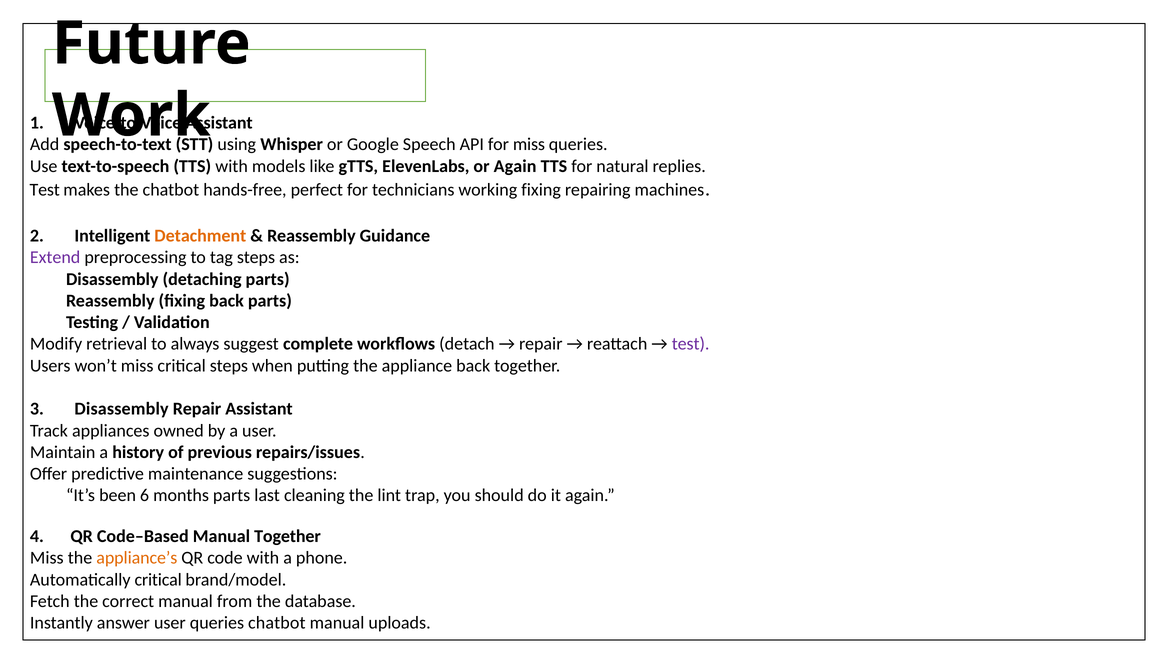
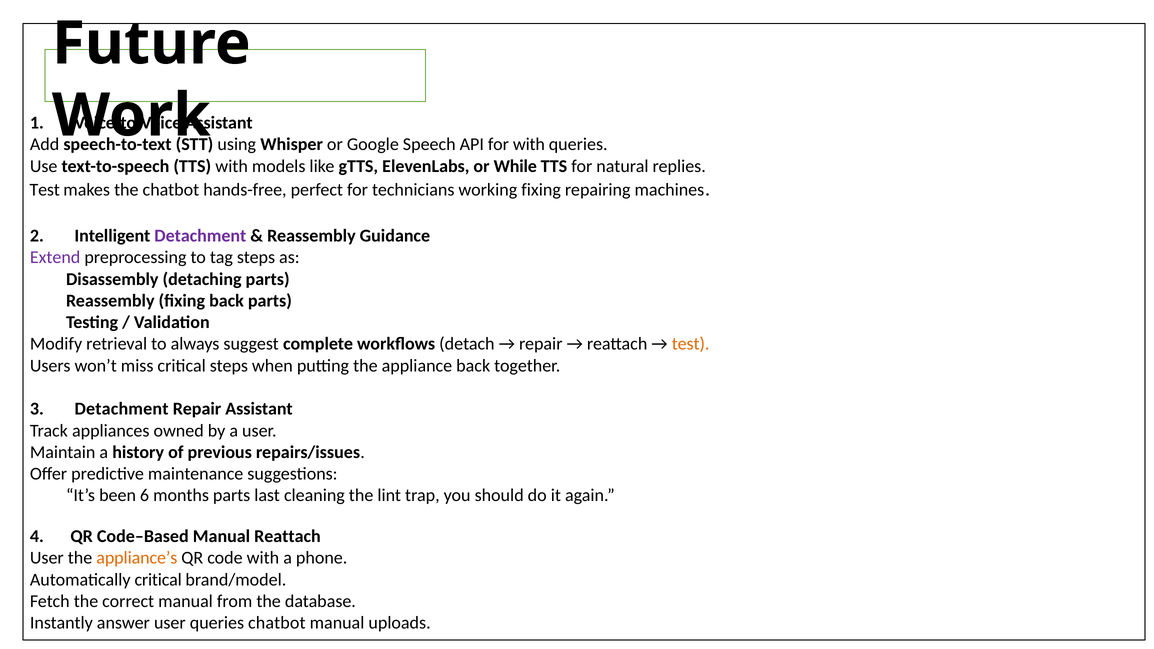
for miss: miss -> with (529, 145)
or Again: Again -> While (515, 166)
Detachment colour: orange -> purple (200, 236)
test colour: purple -> orange (691, 344)
3 Disassembly: Disassembly -> Detachment (122, 409)
Manual Together: Together -> Reattach (287, 536)
Miss: Miss -> User (47, 558)
